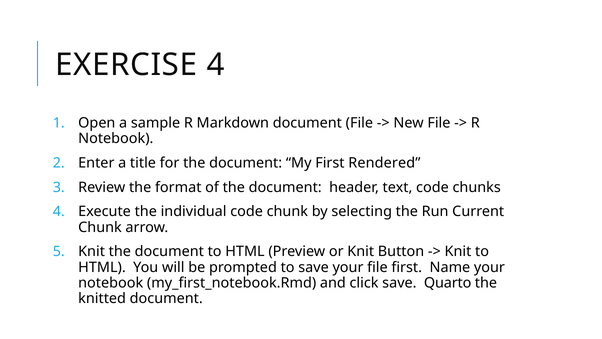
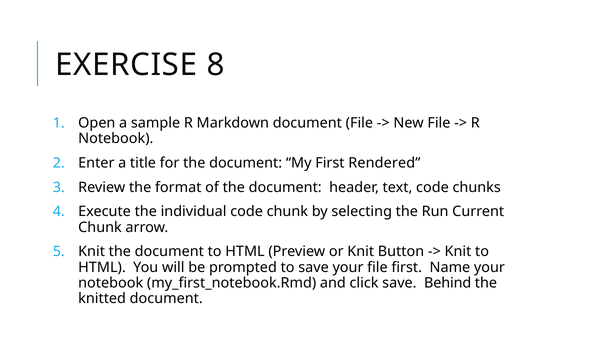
EXERCISE 4: 4 -> 8 (216, 65)
Quarto: Quarto -> Behind (448, 283)
